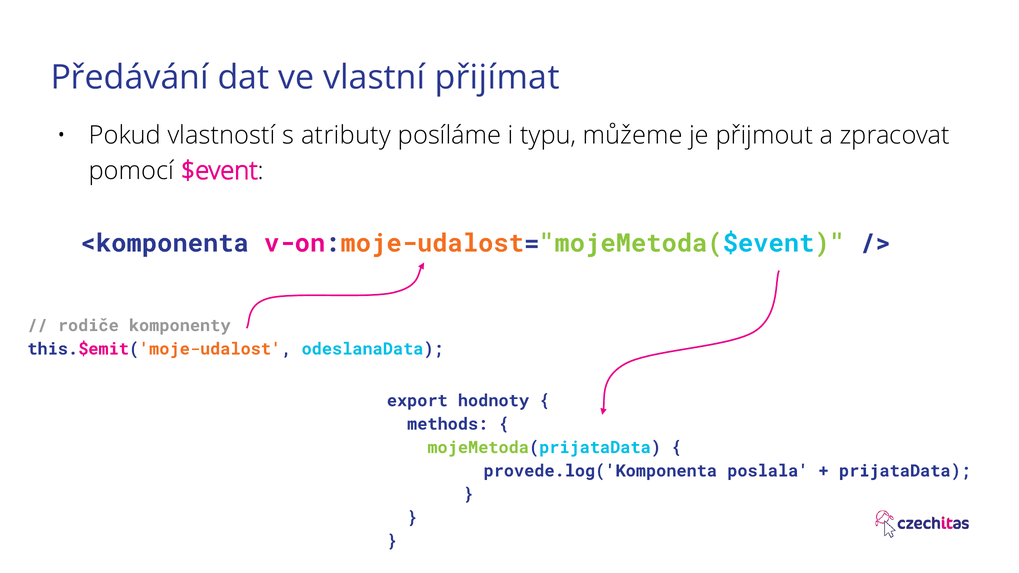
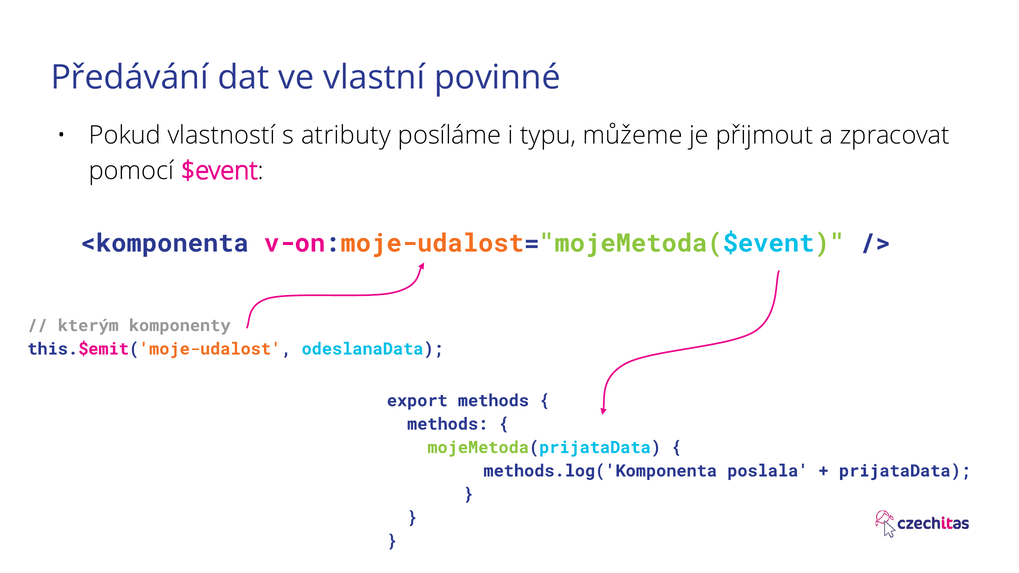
přijímat: přijímat -> povinné (497, 78)
rodiče: rodiče -> kterým (88, 326)
export hodnoty: hodnoty -> methods (493, 401)
provede.log('Komponenta: provede.log('Komponenta -> methods.log('Komponenta (600, 471)
